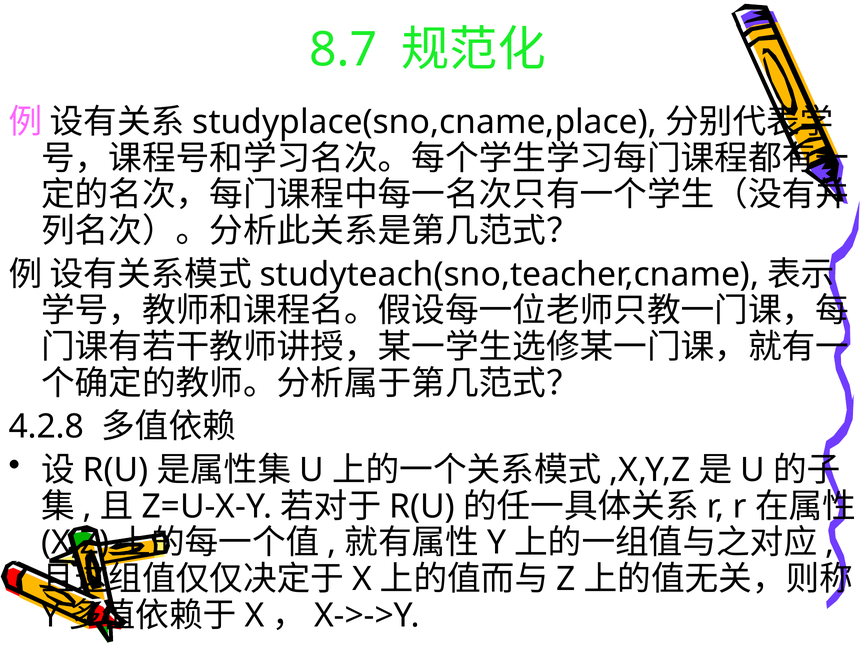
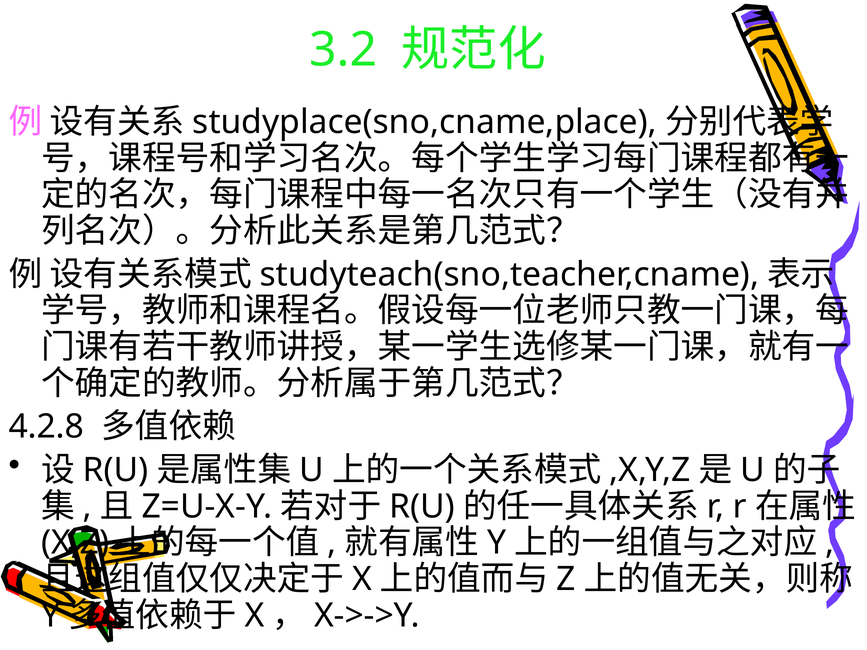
8.7: 8.7 -> 3.2 (343, 50)
